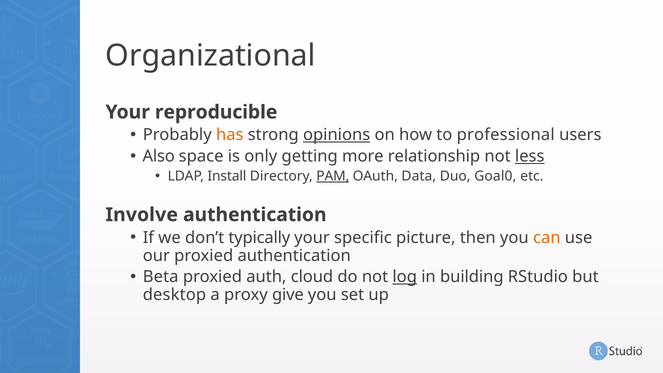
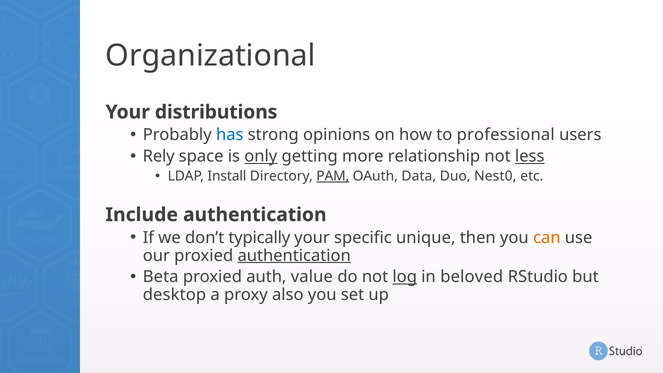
reproducible: reproducible -> distributions (216, 112)
has colour: orange -> blue (230, 135)
opinions underline: present -> none (337, 135)
Also: Also -> Rely (159, 156)
only underline: none -> present (261, 156)
Goal0: Goal0 -> Nest0 (495, 176)
Involve: Involve -> Include (142, 215)
picture: picture -> unique (426, 238)
authentication underline: none -> present (294, 255)
cloud: cloud -> value (312, 277)
building: building -> beloved (472, 277)
give: give -> also (288, 295)
